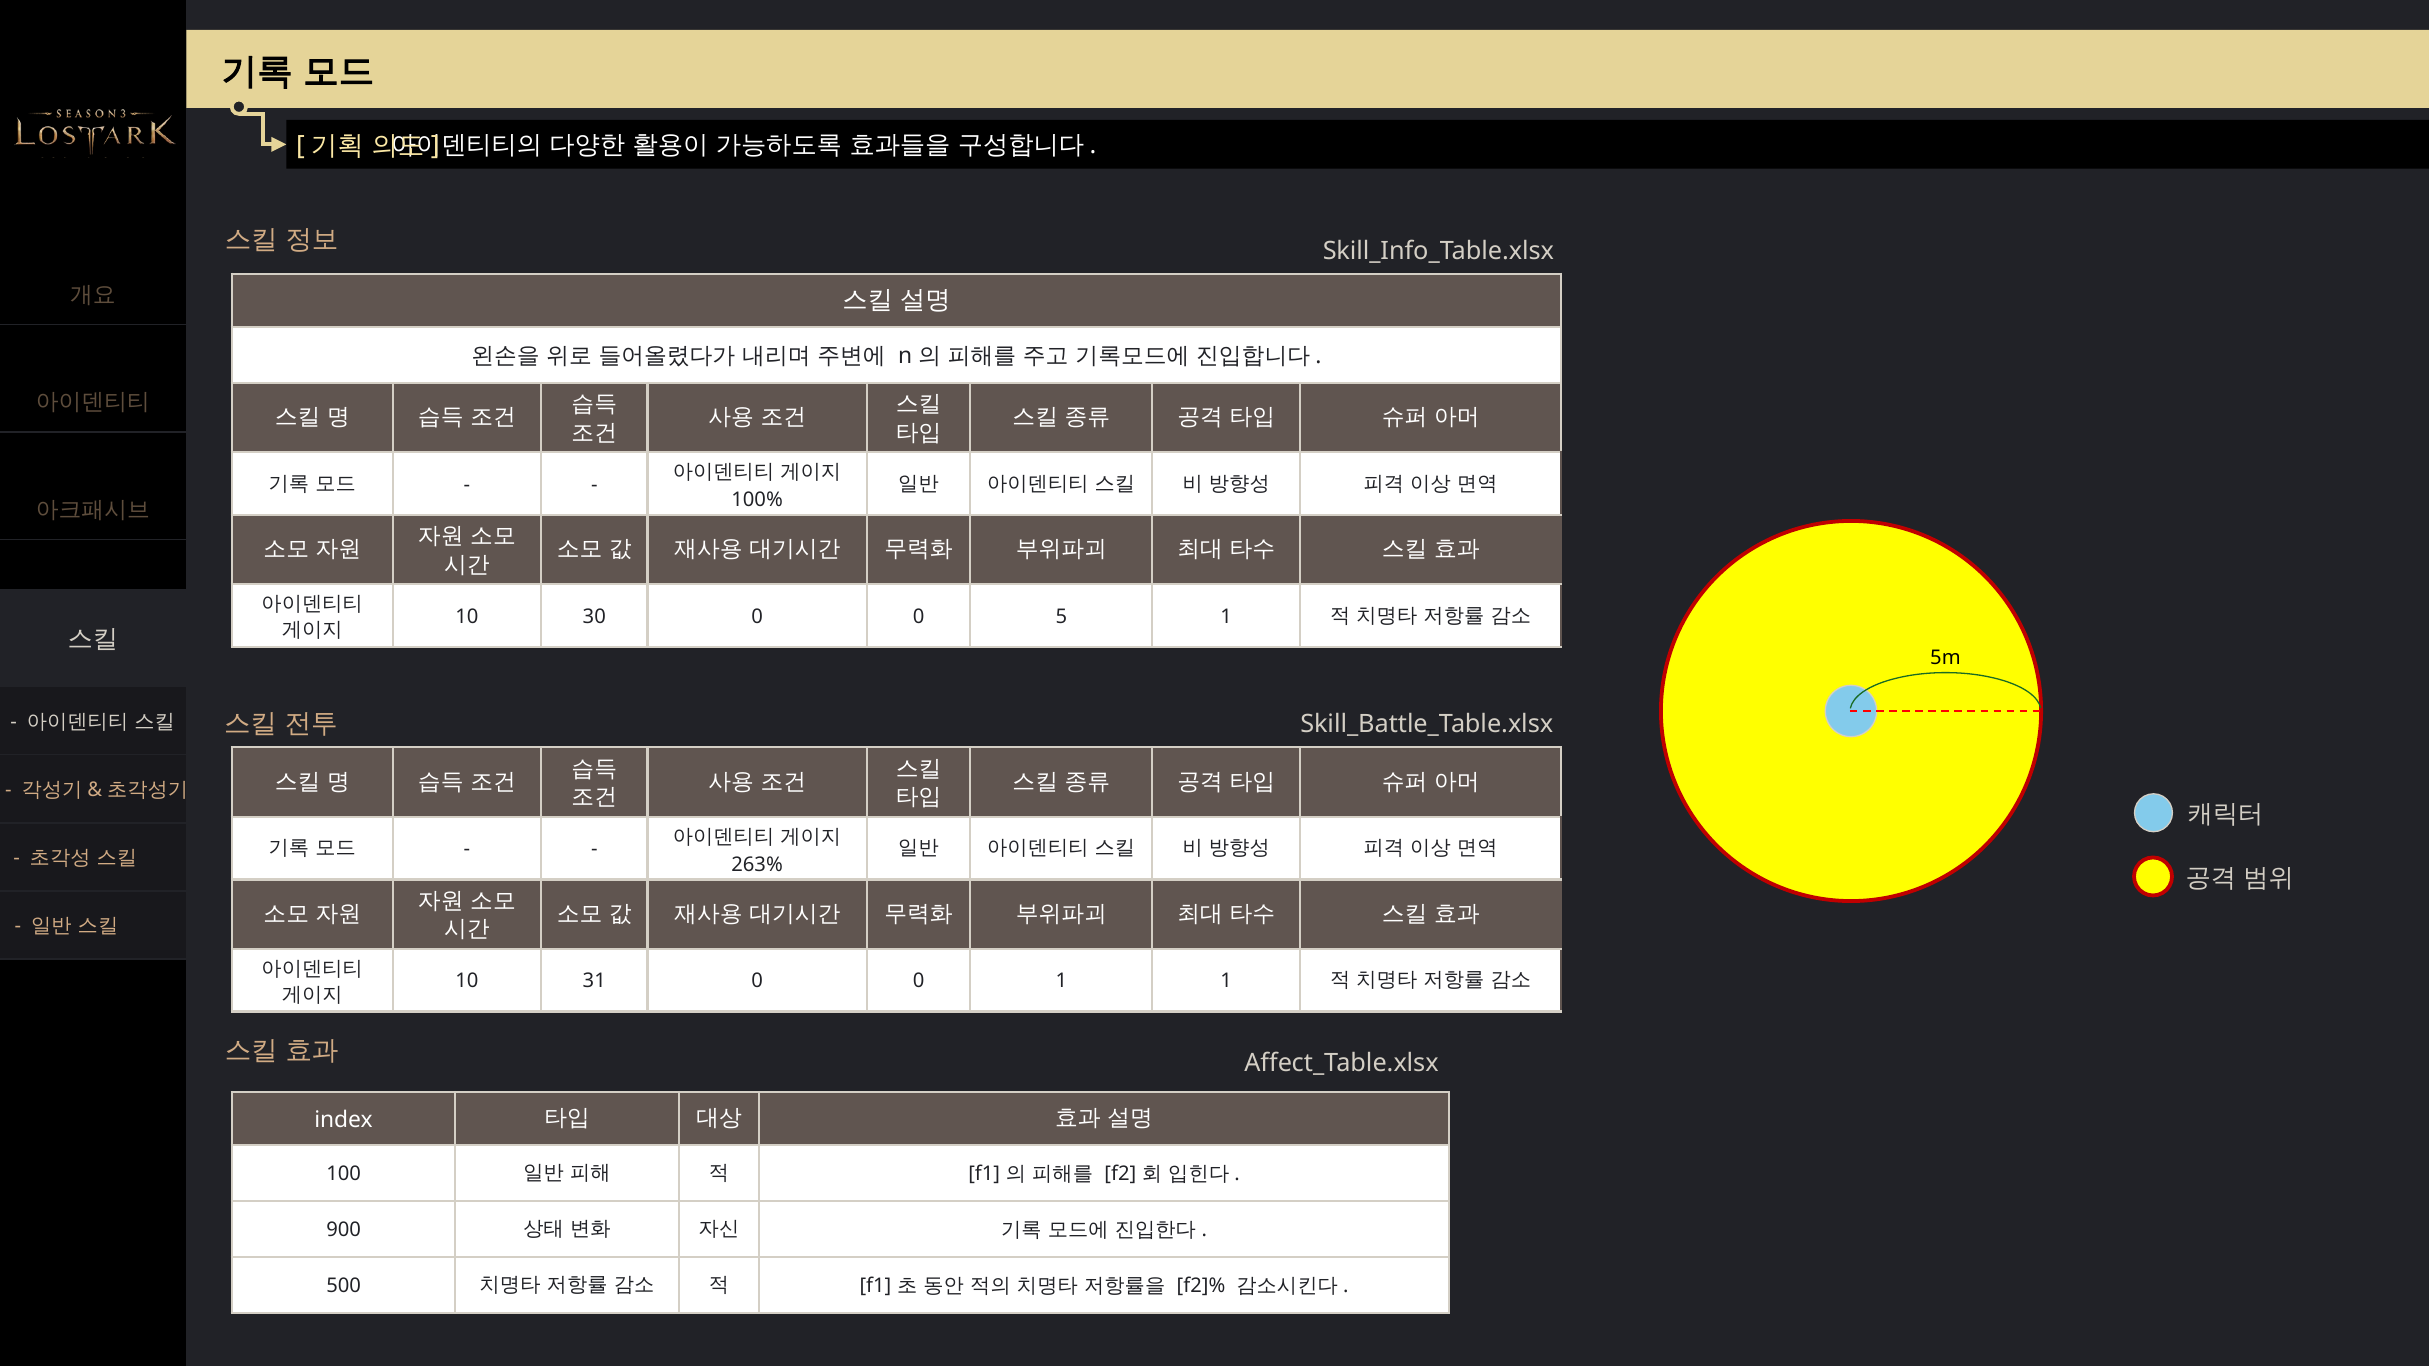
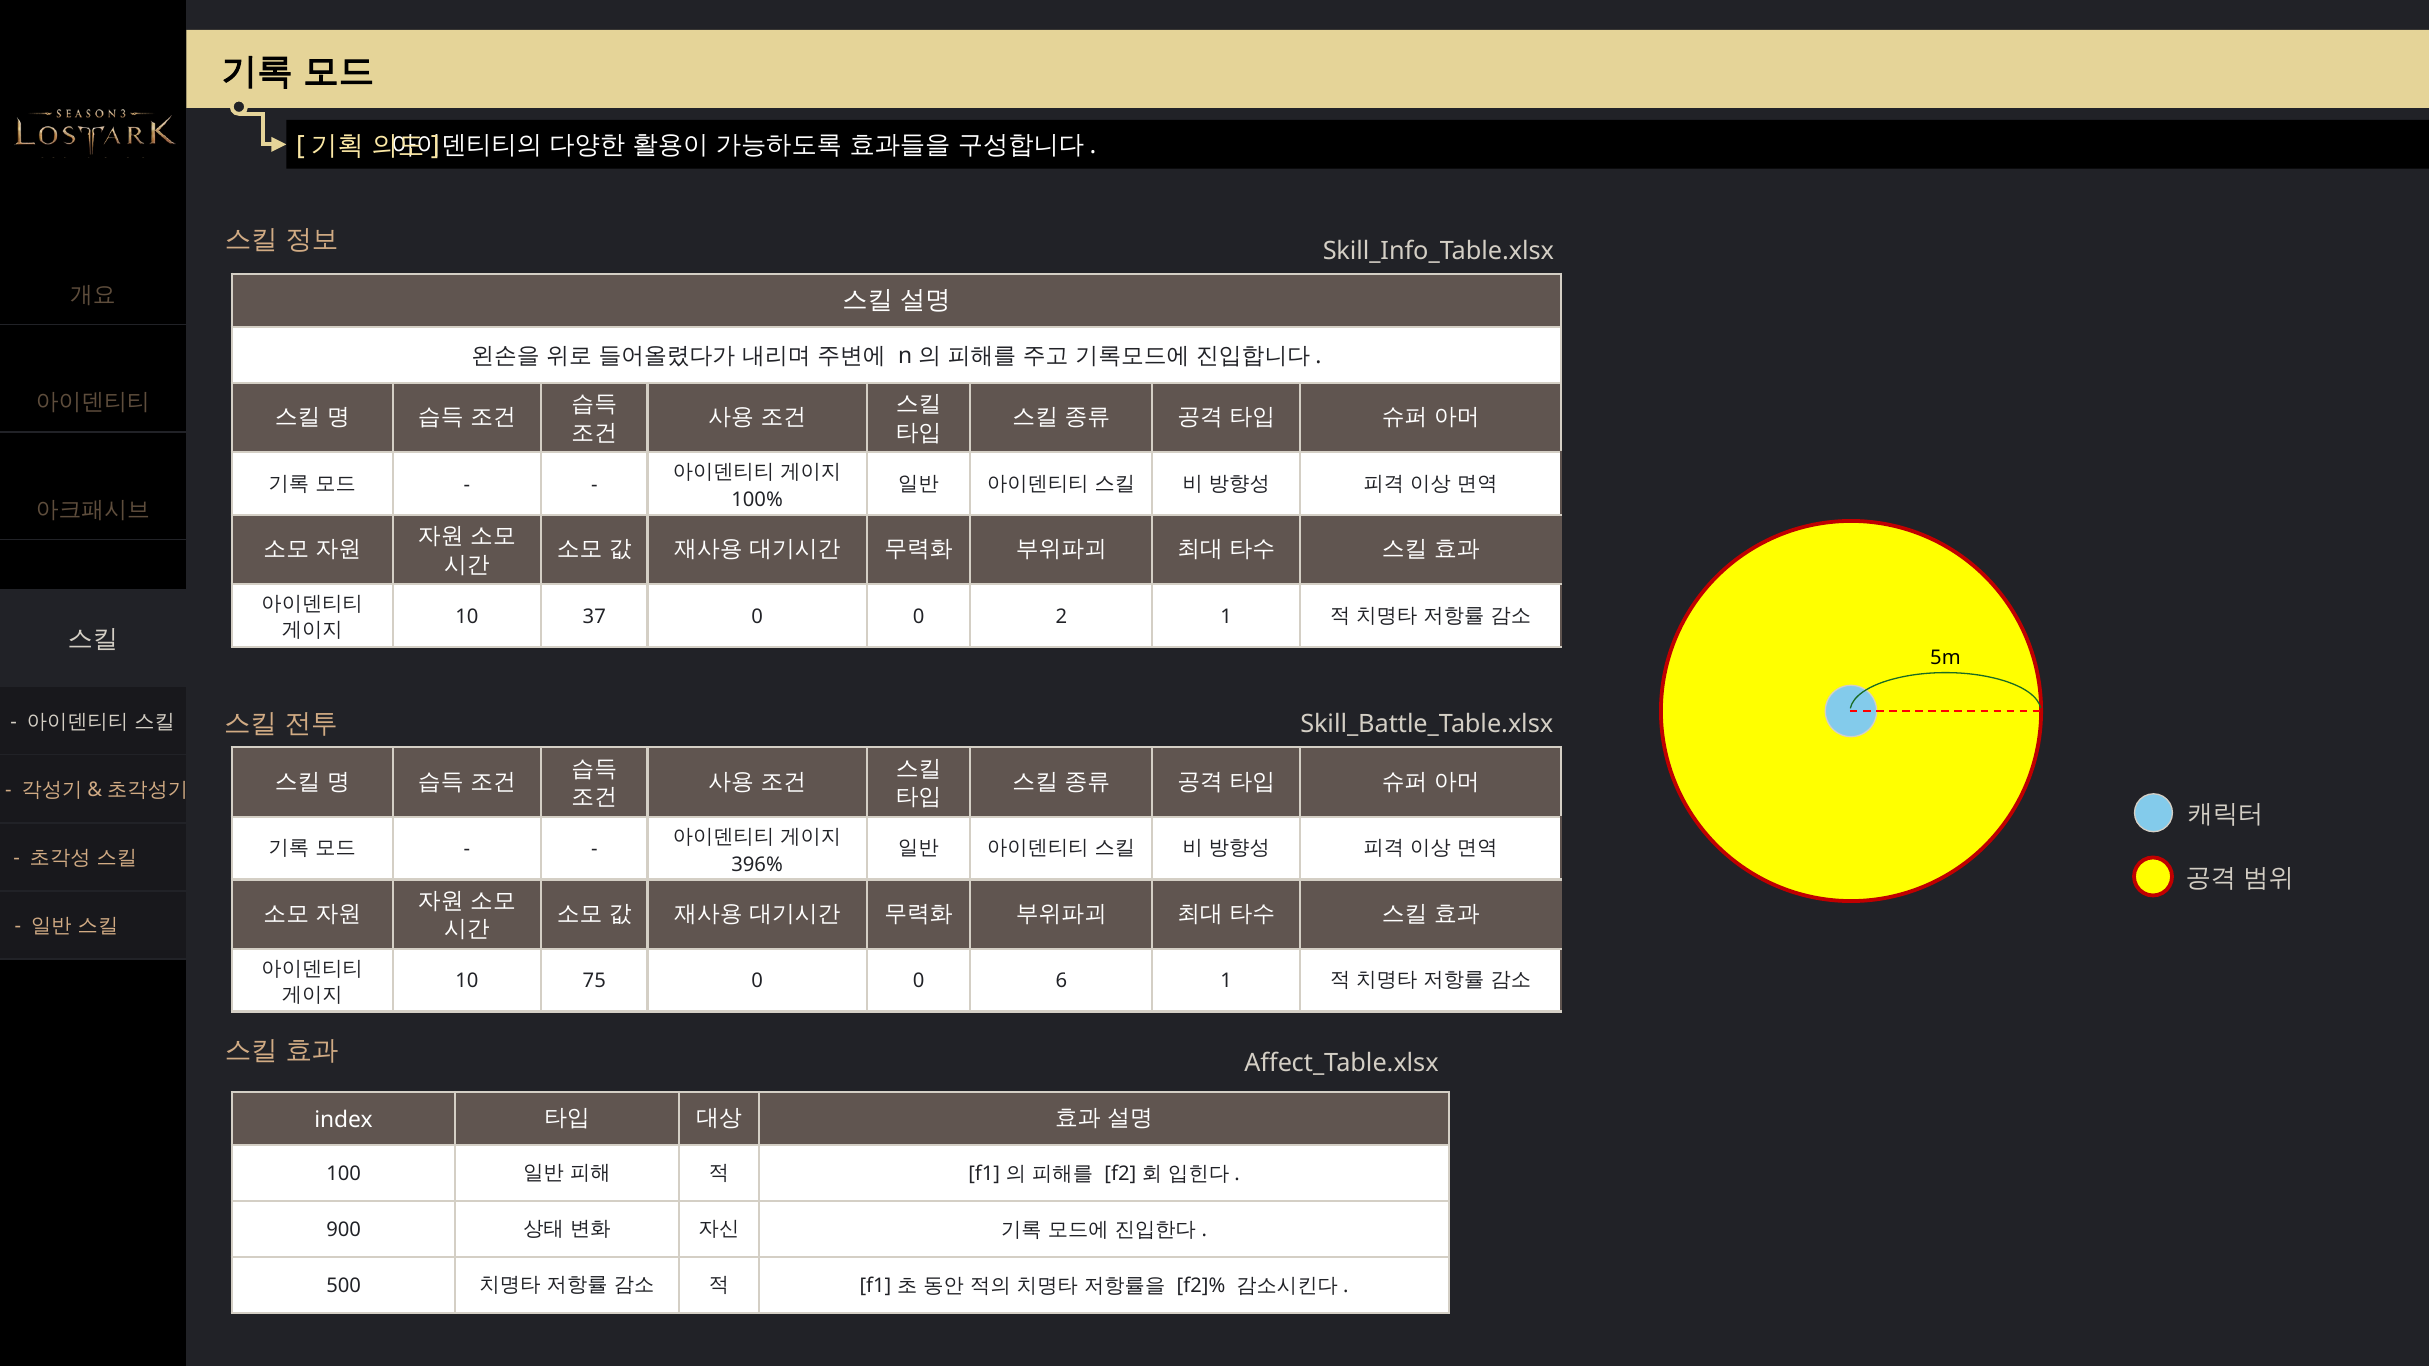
30: 30 -> 37 (594, 617)
5: 5 -> 2 (1061, 617)
263%: 263% -> 396% (757, 865)
31: 31 -> 75 (594, 982)
0 1: 1 -> 6 (1061, 982)
